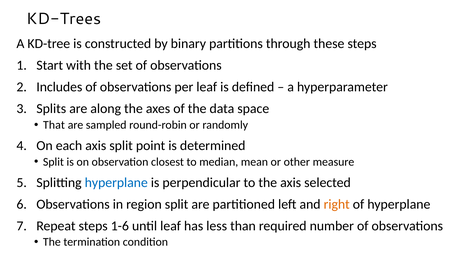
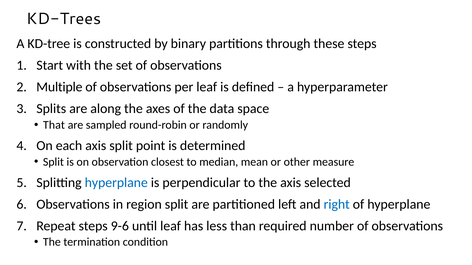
Includes: Includes -> Multiple (59, 87)
right colour: orange -> blue (337, 205)
1-6: 1-6 -> 9-6 (120, 226)
